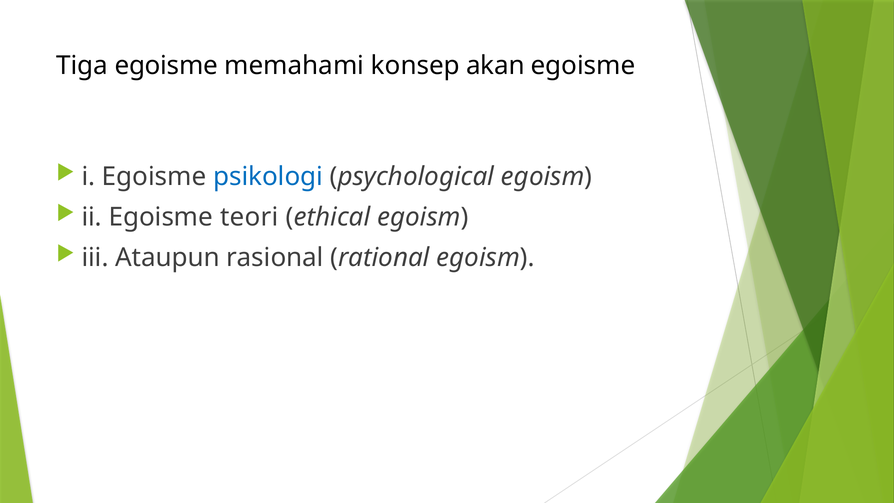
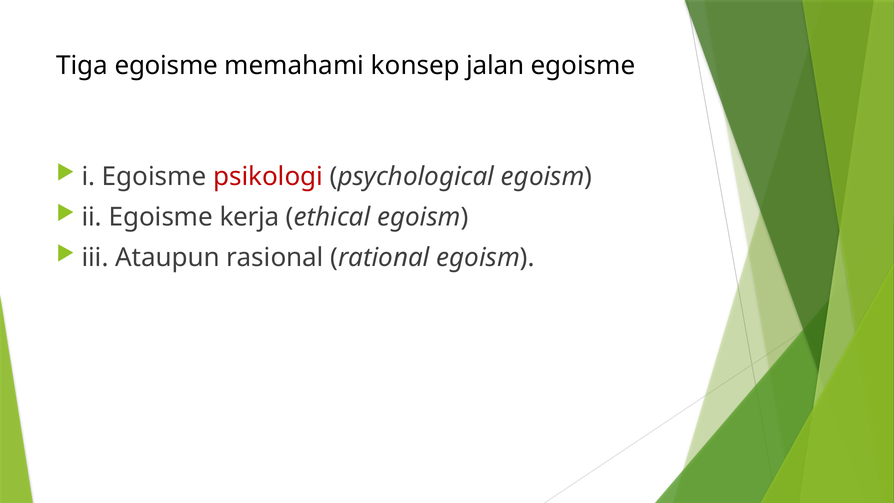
akan: akan -> jalan (495, 66)
psikologi colour: blue -> red (268, 176)
teori: teori -> kerja (250, 217)
